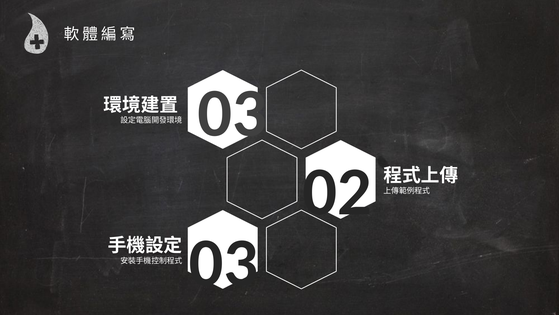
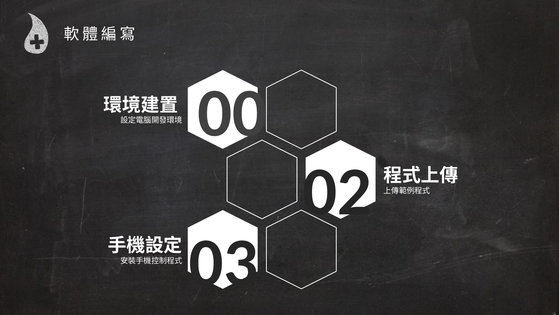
03: 03 -> 00 (232, 113)
